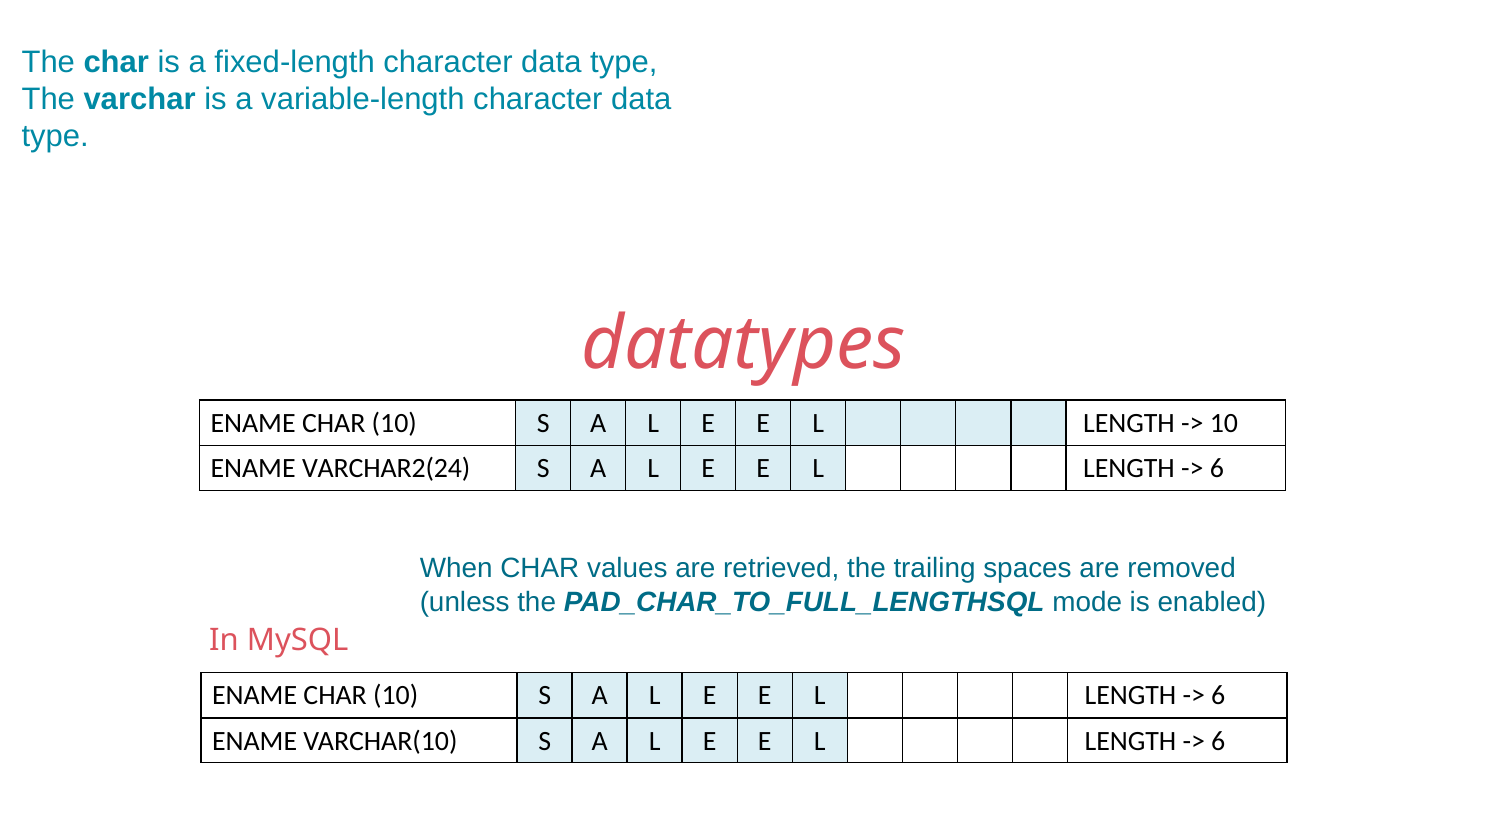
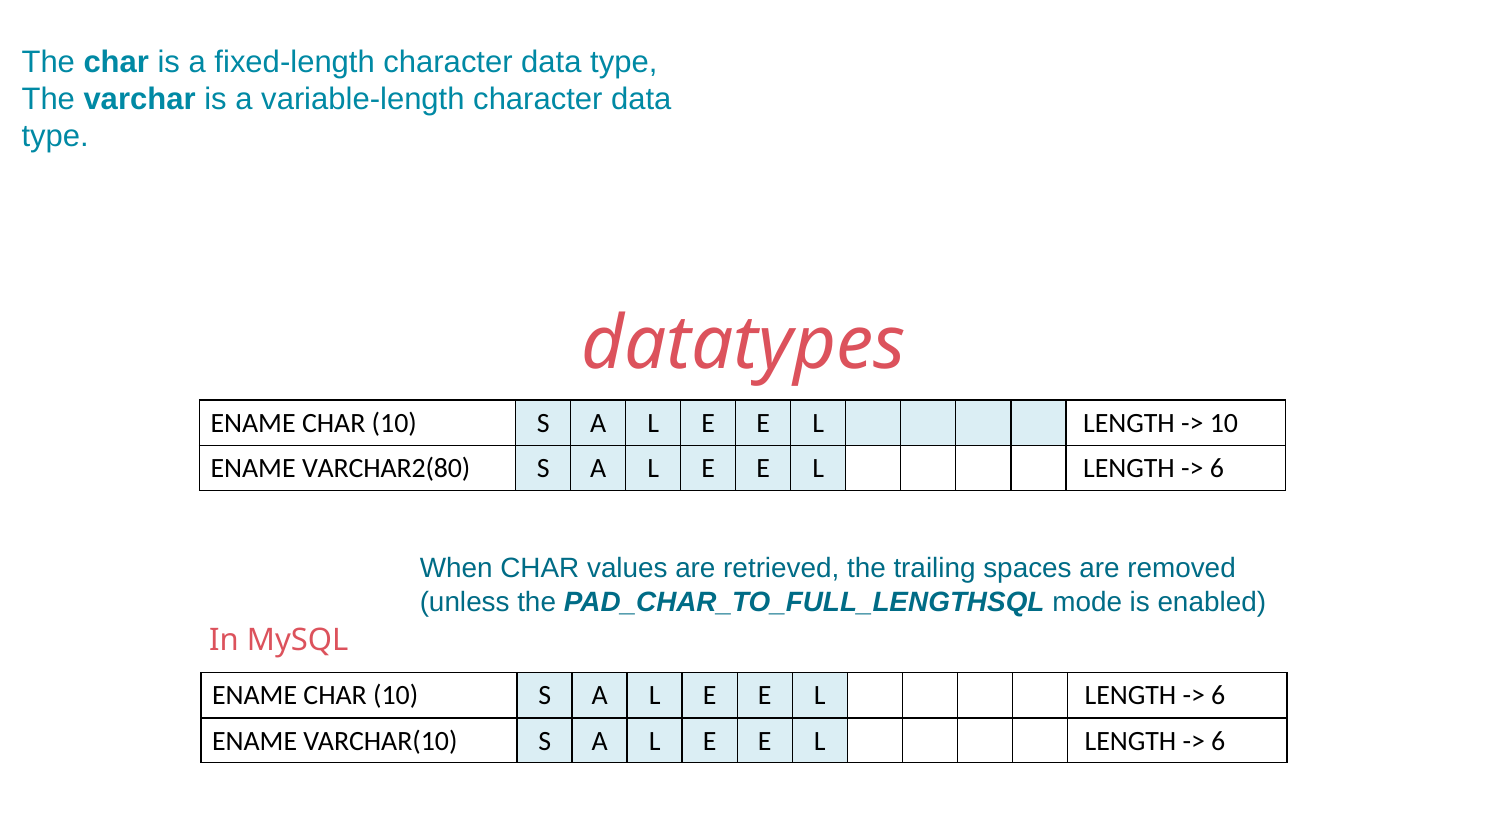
VARCHAR2(24: VARCHAR2(24 -> VARCHAR2(80 (386, 468)
